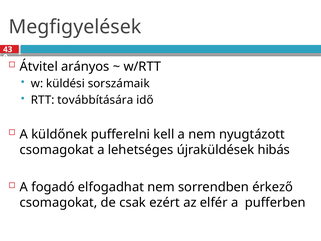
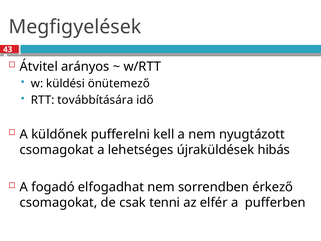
sorszámaik: sorszámaik -> önütemező (119, 83)
ezért: ezért -> tenni (165, 202)
